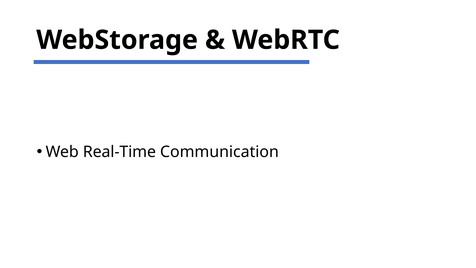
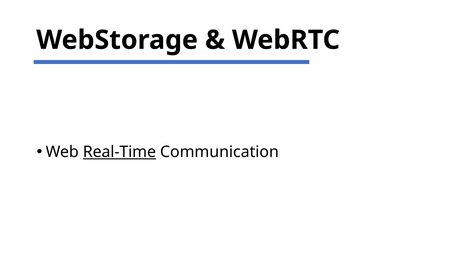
Real-Time underline: none -> present (119, 152)
